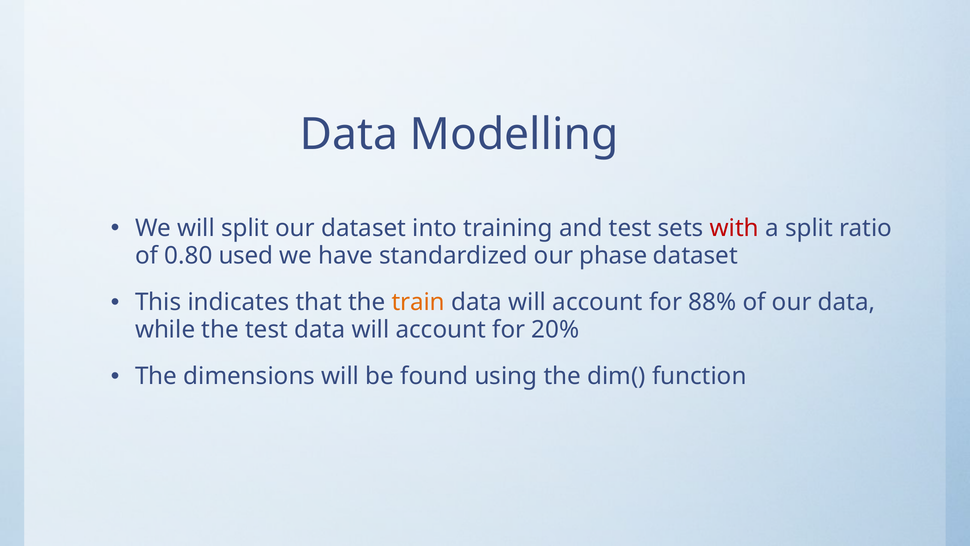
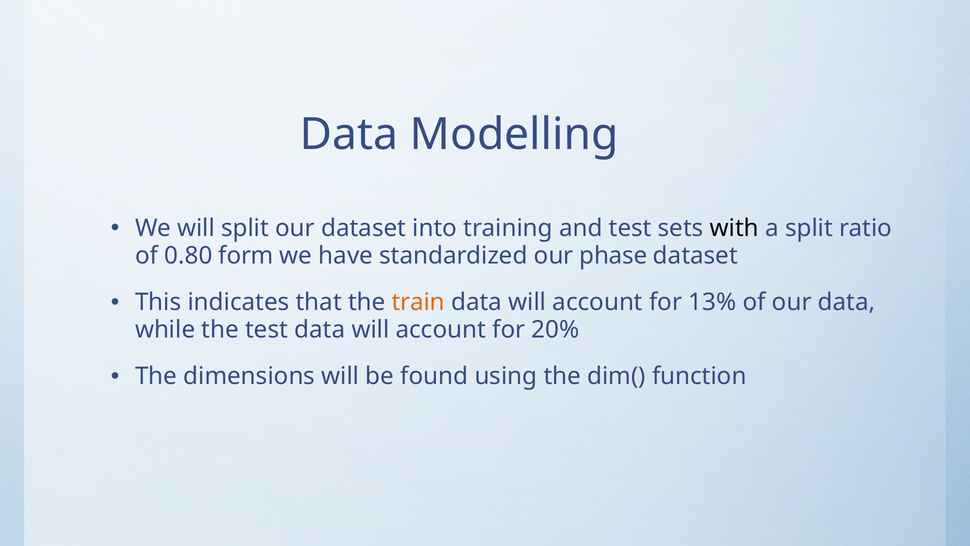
with colour: red -> black (734, 228)
used: used -> form (246, 256)
88%: 88% -> 13% (712, 302)
